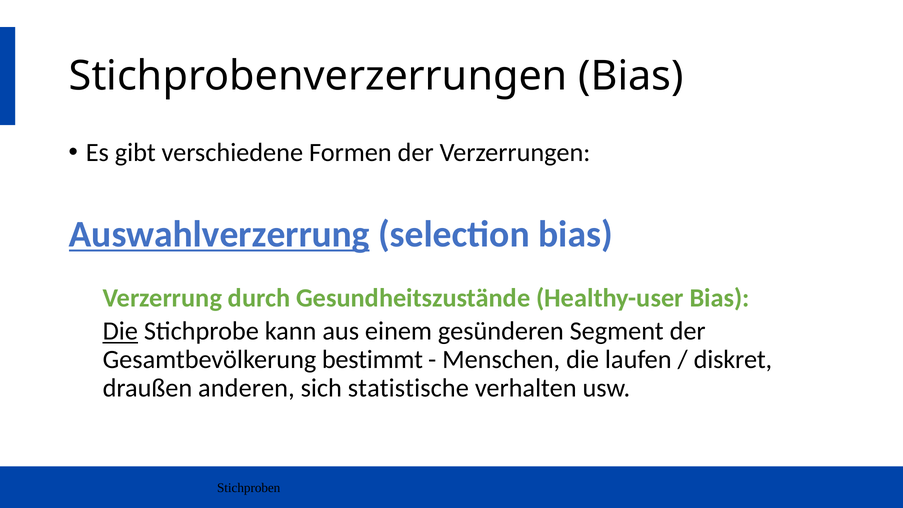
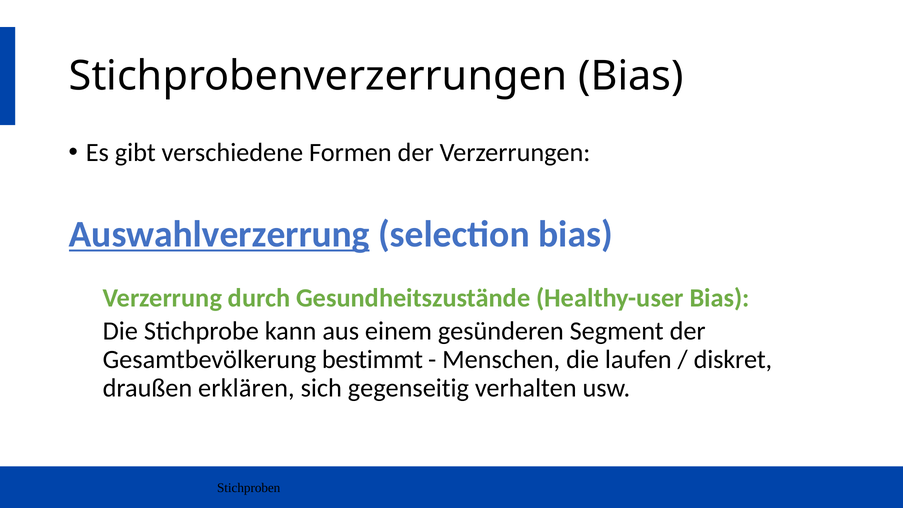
Die underline: present -> none (120, 331)
anderen: anderen -> erklären (246, 388)
statistische: statistische -> gegenseitig (408, 388)
